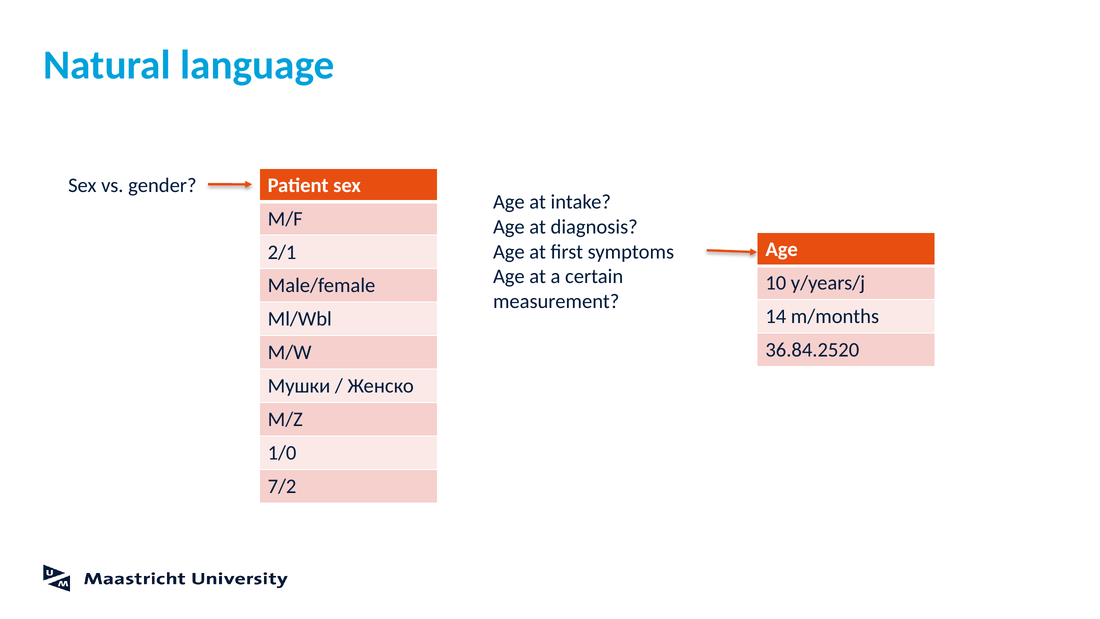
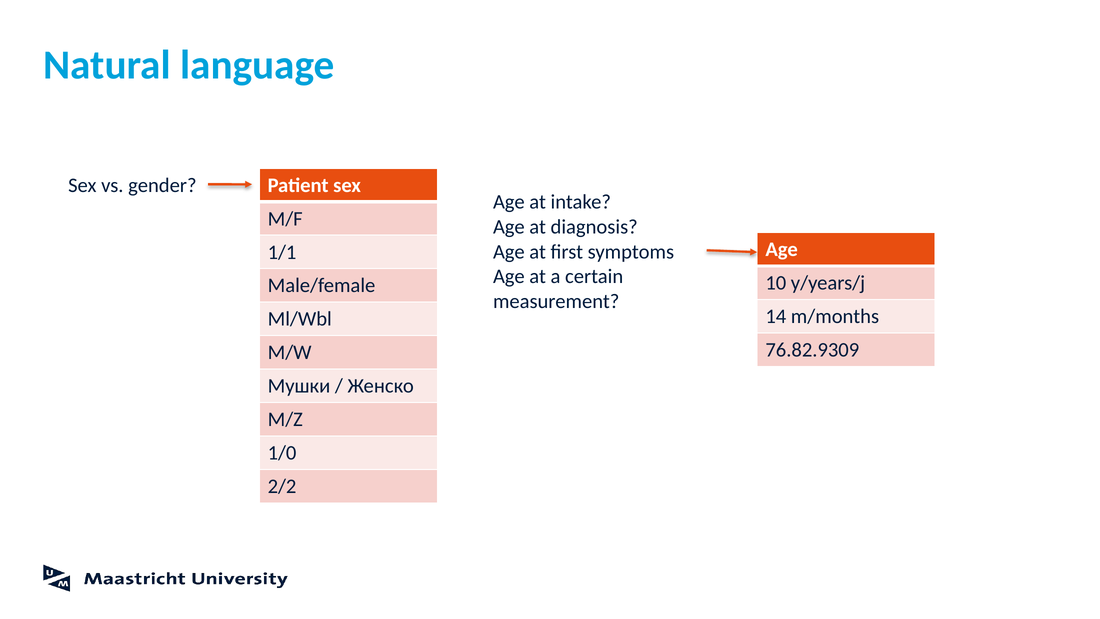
2/1: 2/1 -> 1/1 (282, 252)
36.84.2520: 36.84.2520 -> 76.82.9309 (812, 350)
7/2: 7/2 -> 2/2 (282, 486)
